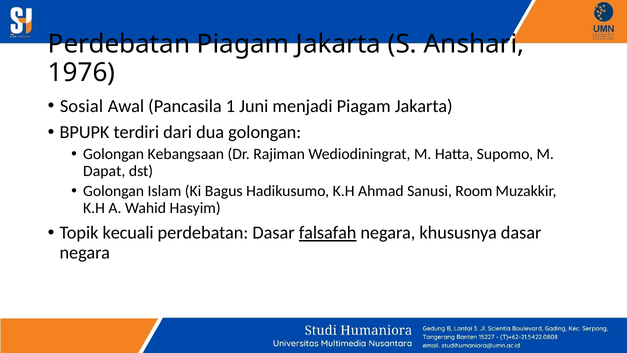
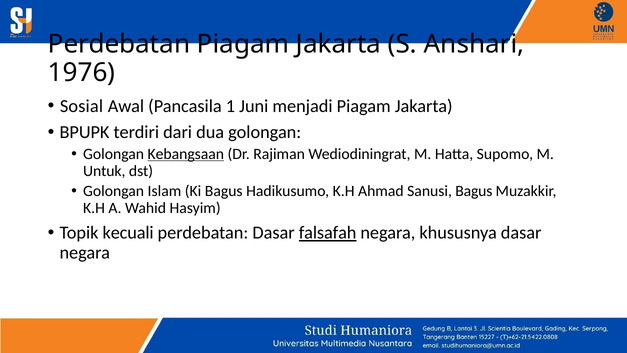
Kebangsaan underline: none -> present (186, 154)
Dapat: Dapat -> Untuk (104, 171)
Sanusi Room: Room -> Bagus (474, 191)
